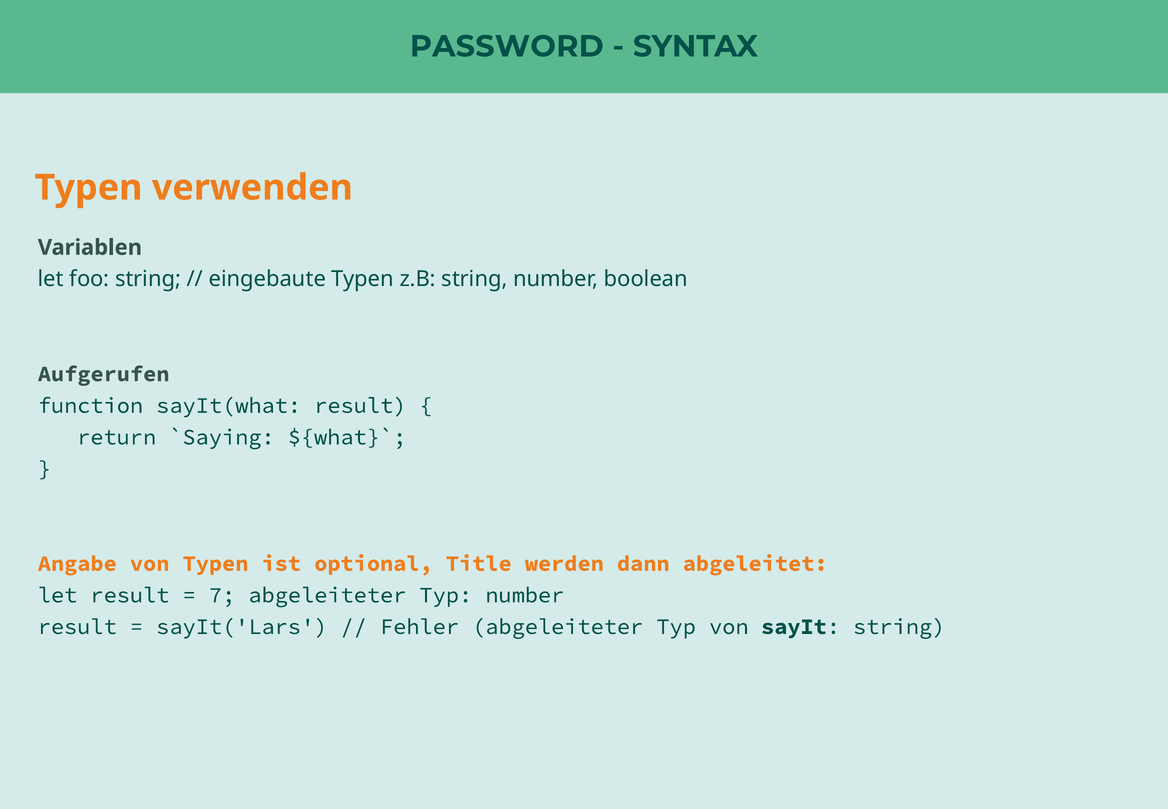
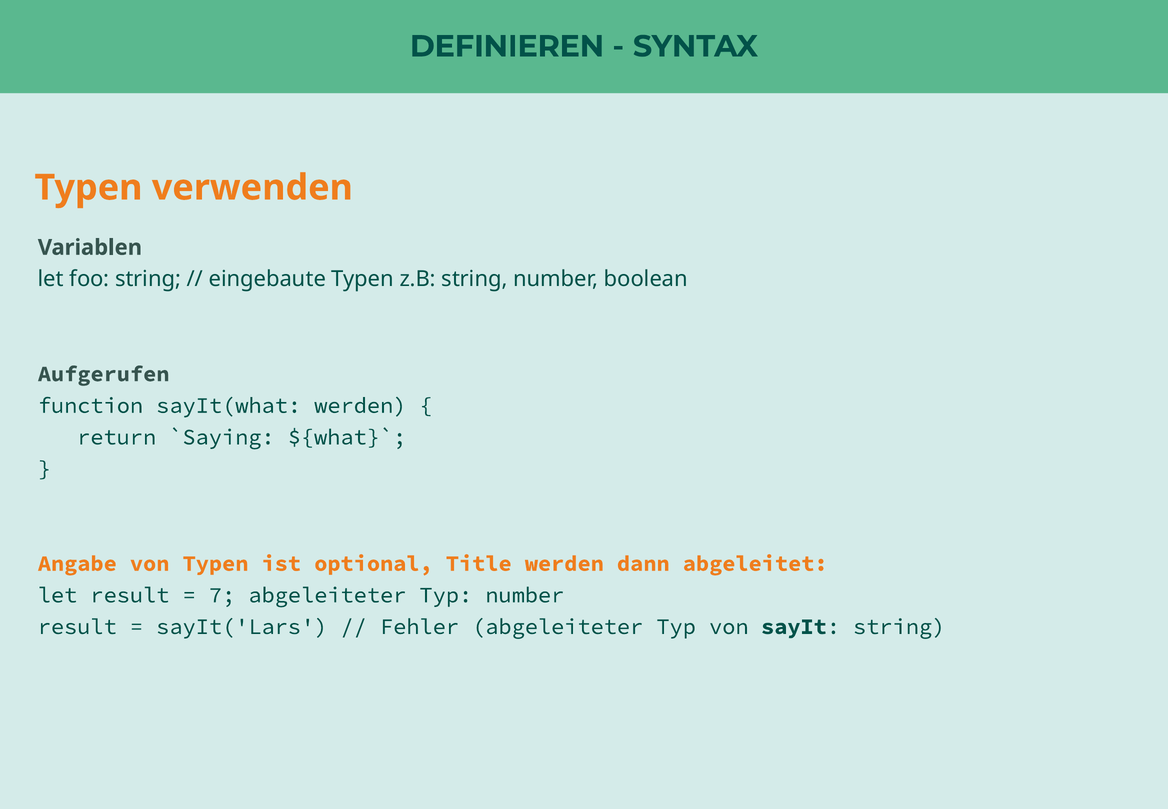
PASSWORD: PASSWORD -> DEFINIEREN (507, 46)
sayIt(what result: result -> werden (360, 405)
